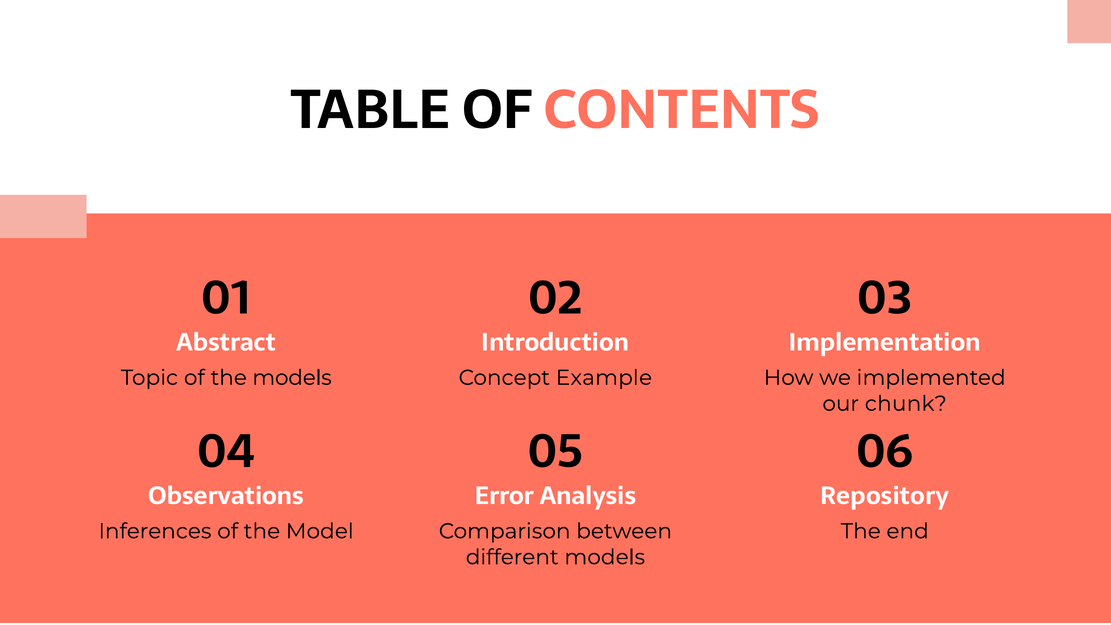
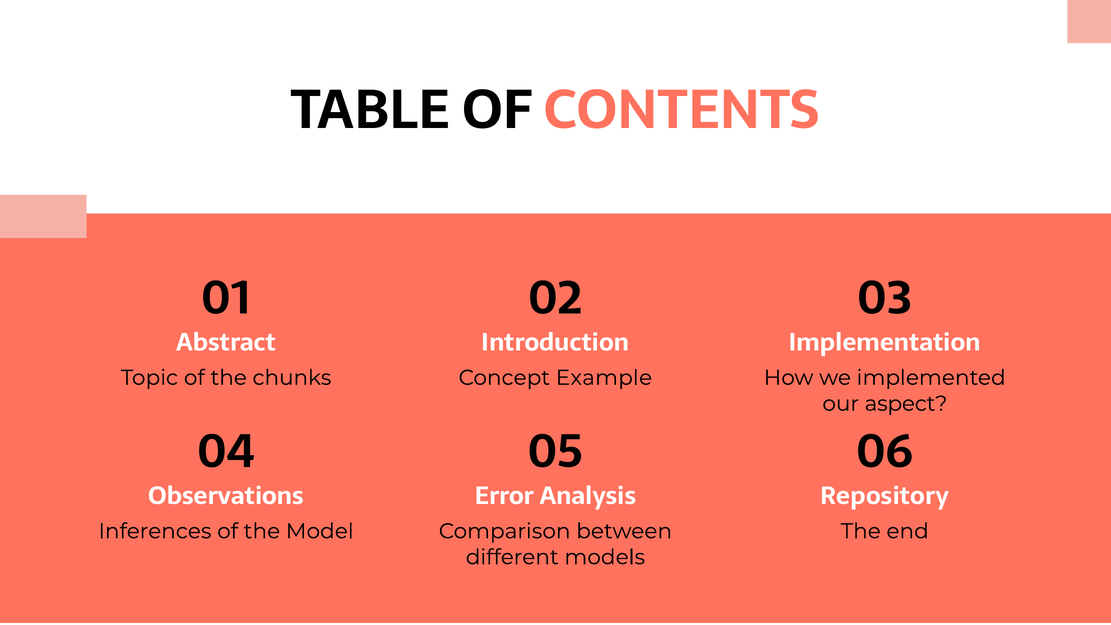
the models: models -> chunks (292, 378)
chunk: chunk -> aspect (906, 404)
